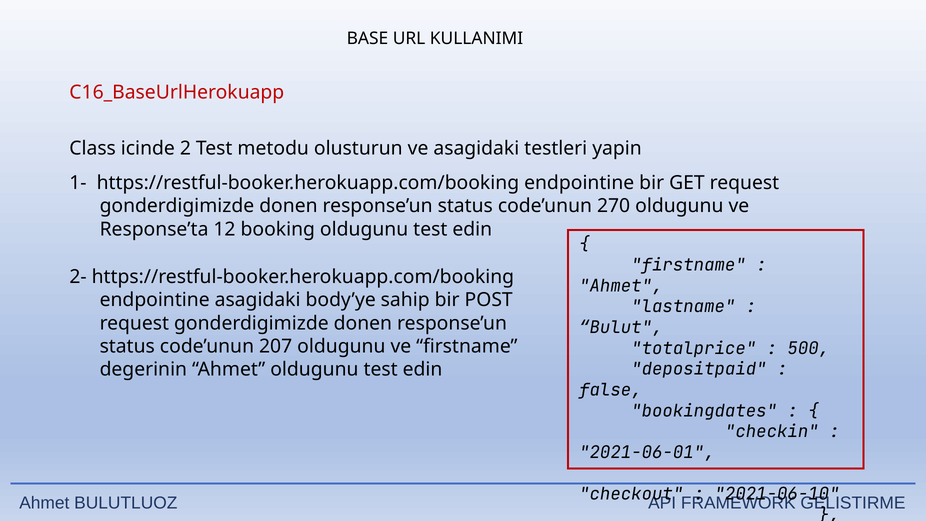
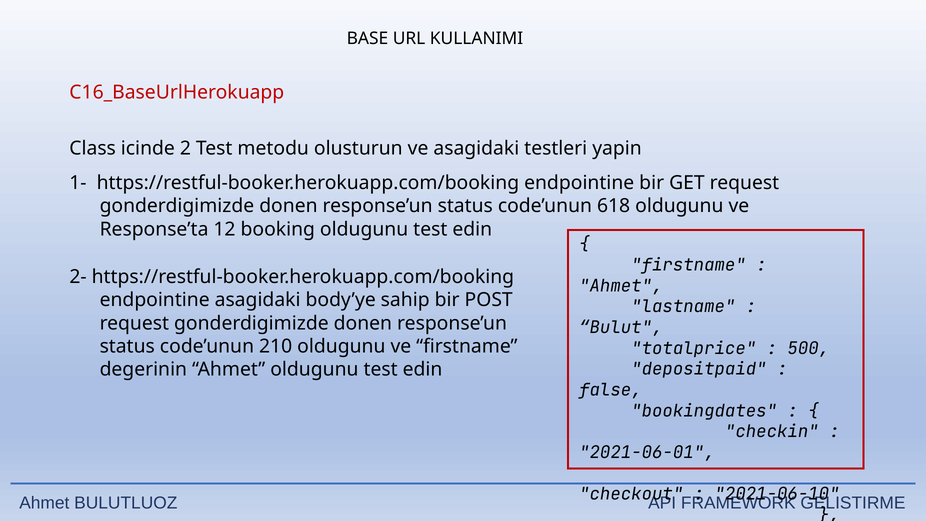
270: 270 -> 618 (614, 206)
207: 207 -> 210 (276, 346)
